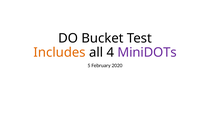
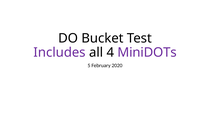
Includes colour: orange -> purple (60, 52)
